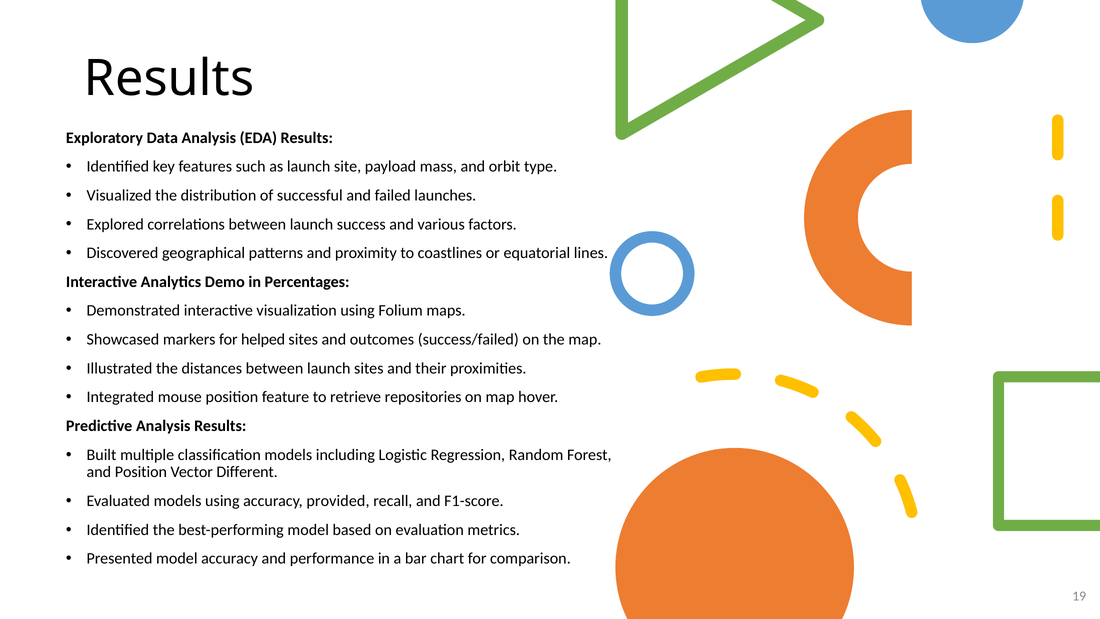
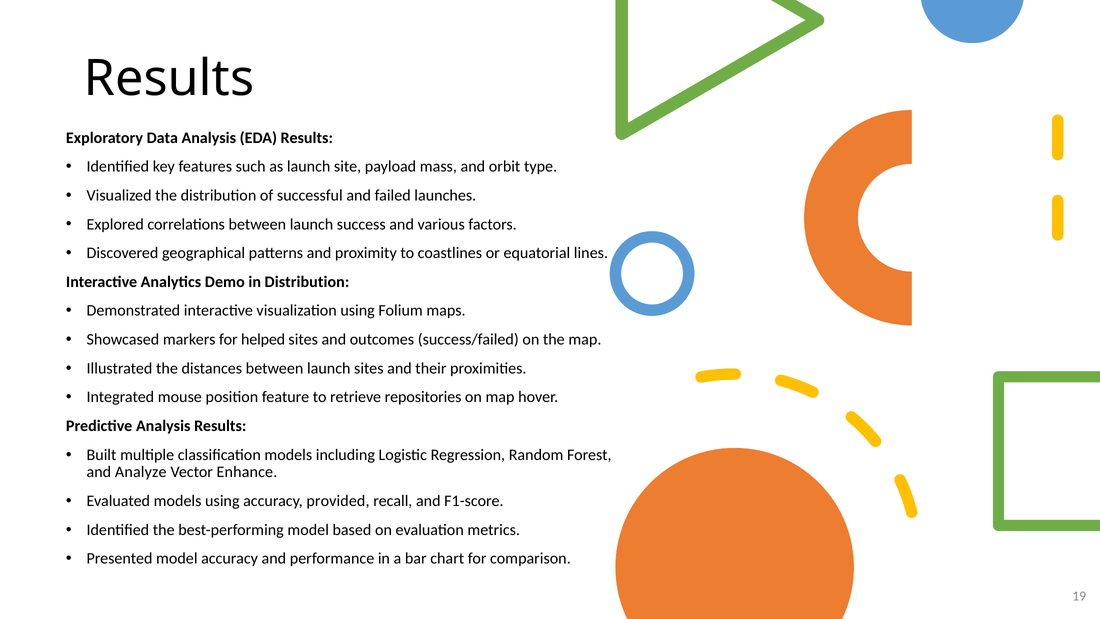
in Percentages: Percentages -> Distribution (307, 282)
and Position: Position -> Analyze (141, 472)
Different: Different -> Enhance (247, 472)
